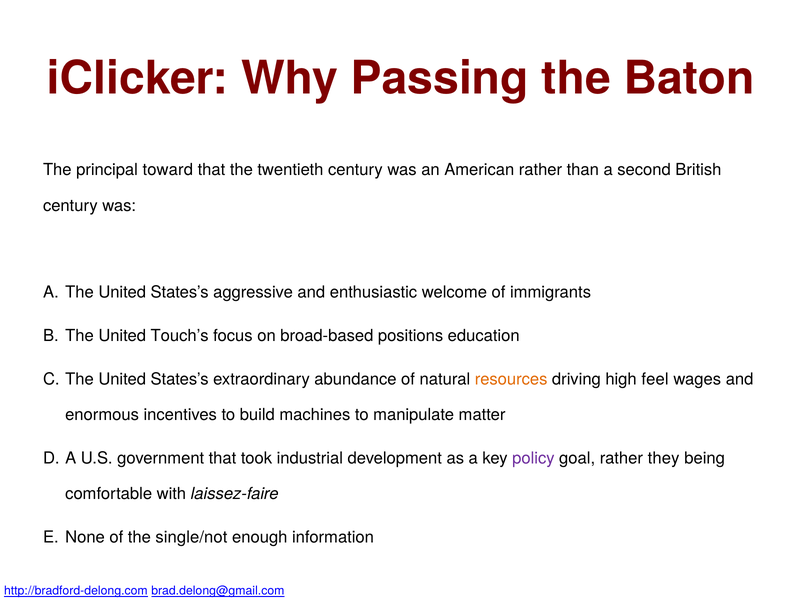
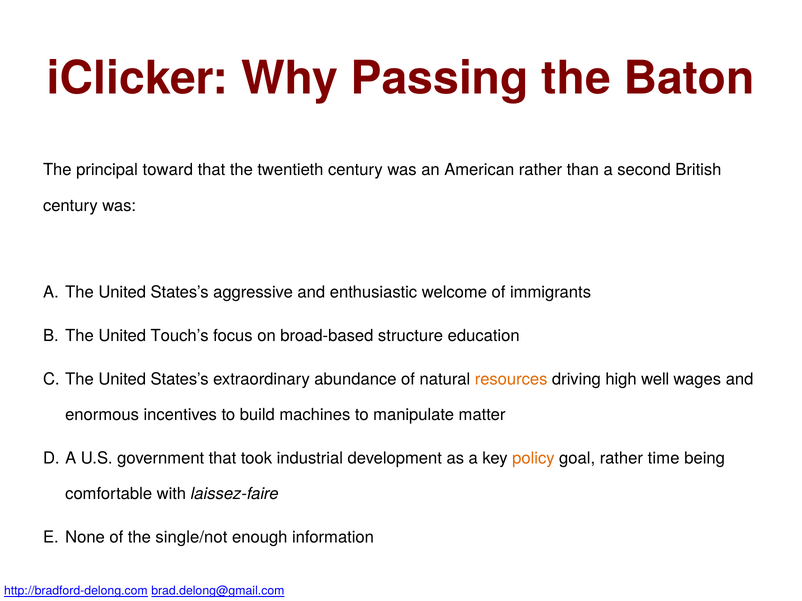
positions: positions -> structure (411, 336)
feel: feel -> well (655, 380)
policy colour: purple -> orange (533, 459)
they: they -> time (664, 459)
